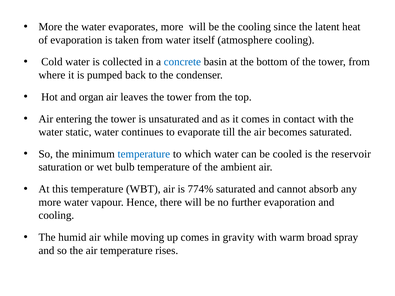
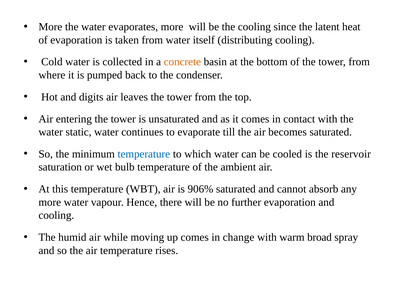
atmosphere: atmosphere -> distributing (245, 40)
concrete colour: blue -> orange (182, 62)
organ: organ -> digits (91, 97)
774%: 774% -> 906% (200, 189)
gravity: gravity -> change (239, 237)
